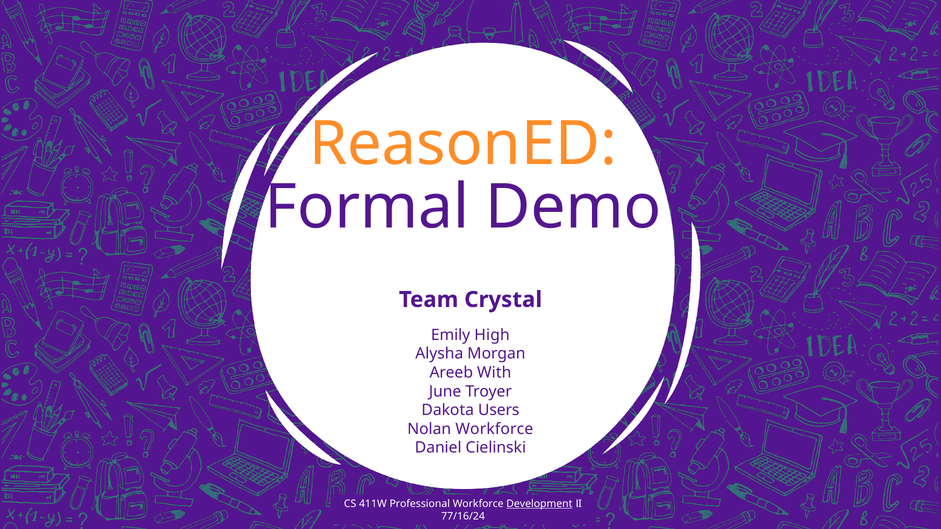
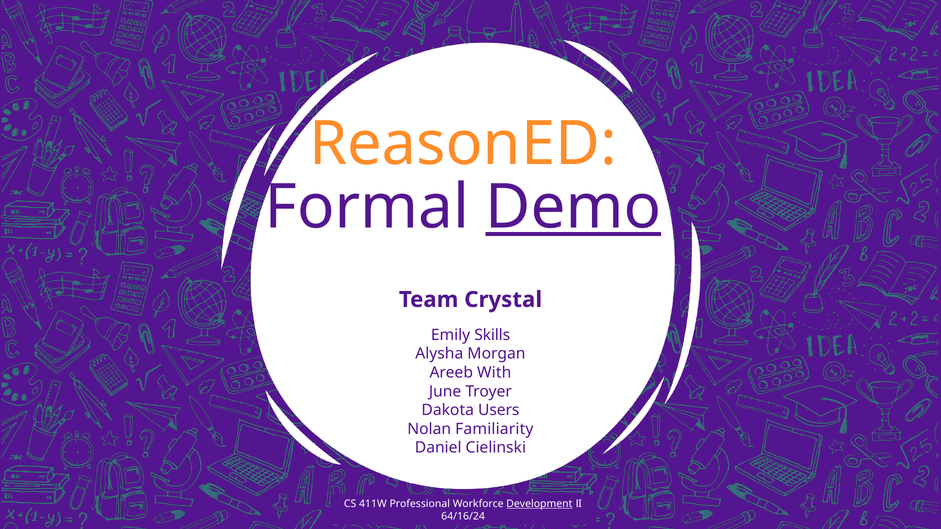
Demo underline: none -> present (573, 207)
High: High -> Skills (492, 335)
Nolan Workforce: Workforce -> Familiarity (494, 429)
77/16/24: 77/16/24 -> 64/16/24 (463, 516)
